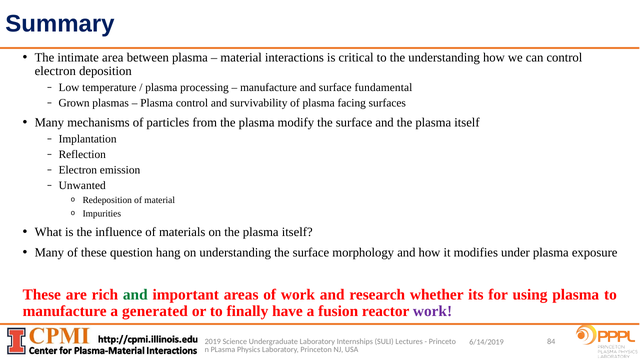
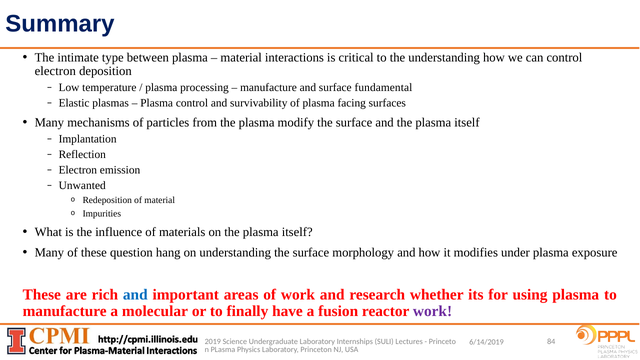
area: area -> type (113, 57)
Grown: Grown -> Elastic (74, 103)
and colour: green -> blue (135, 295)
generated: generated -> molecular (155, 311)
